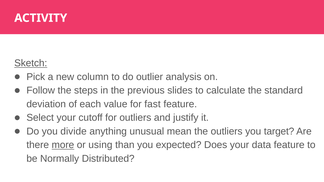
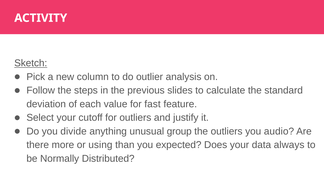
mean: mean -> group (179, 132)
target: target -> audio (279, 132)
more underline: present -> none (63, 145)
data feature: feature -> always (289, 145)
